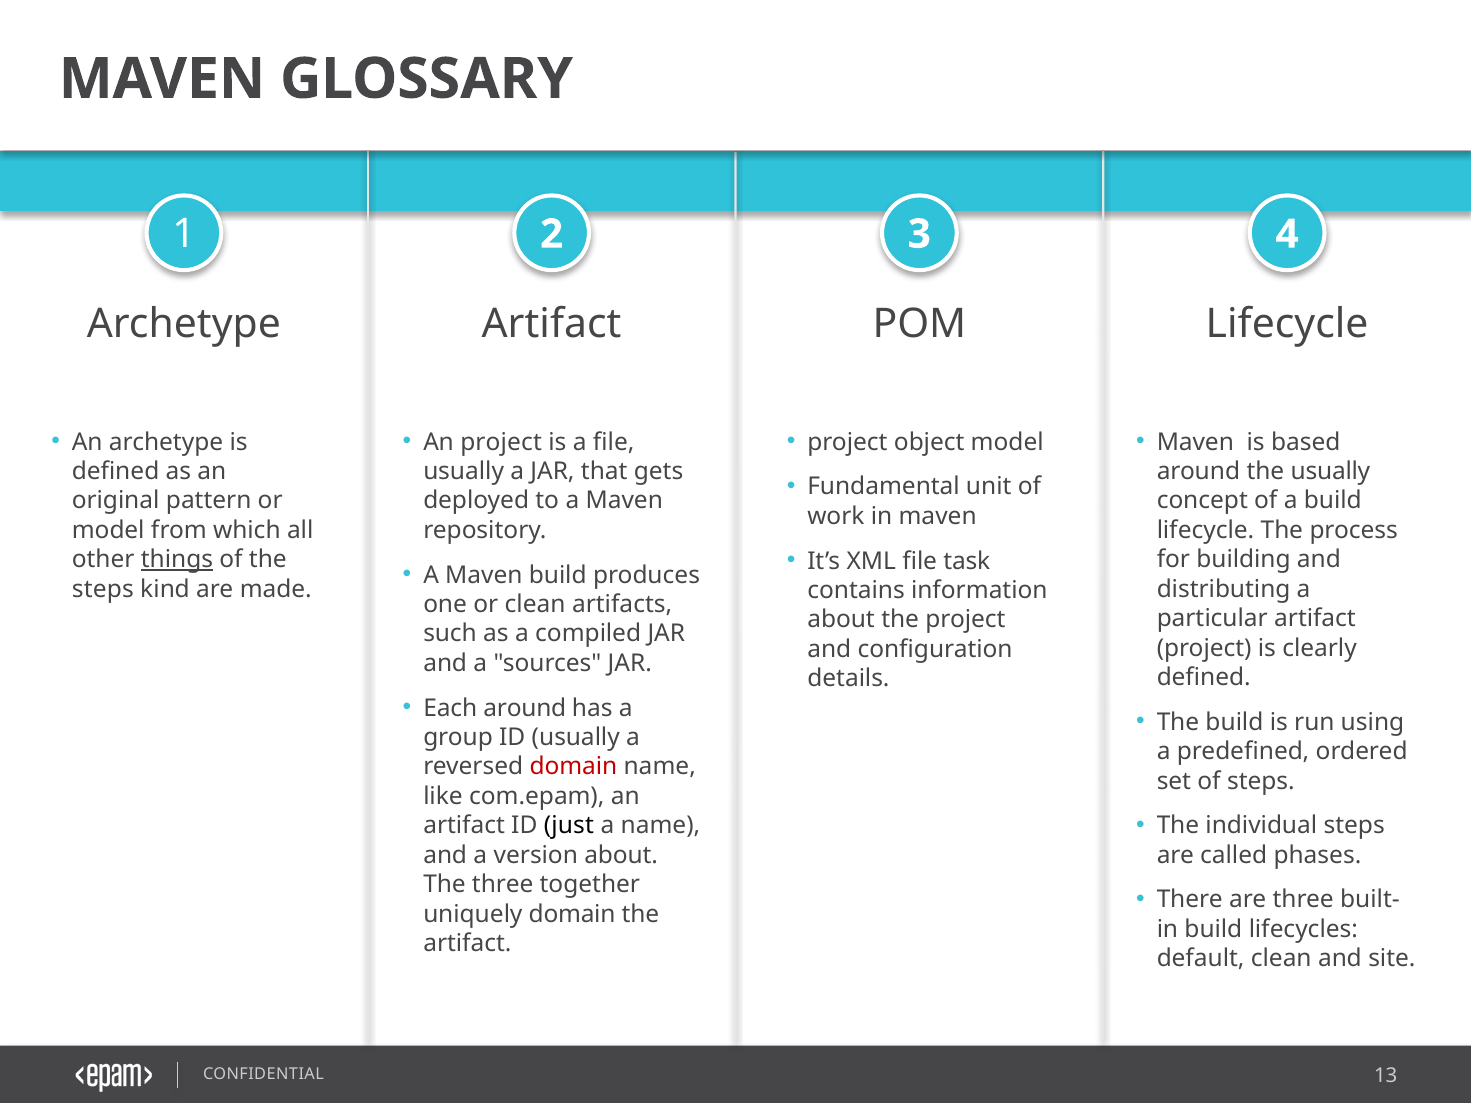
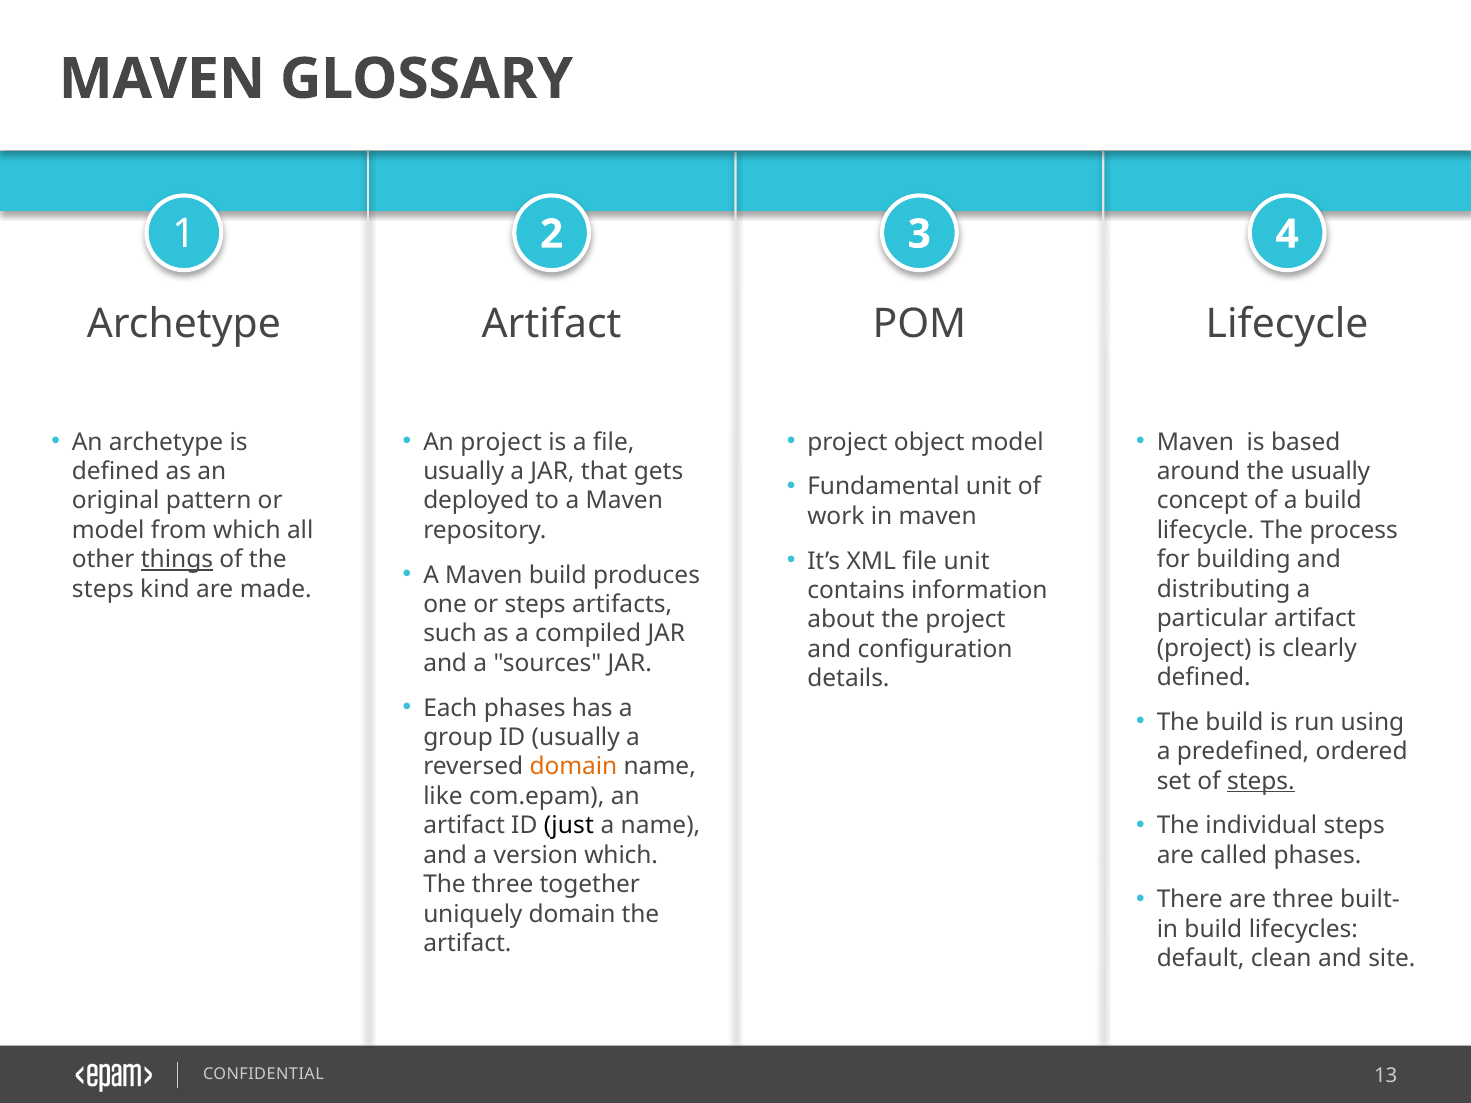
file task: task -> unit (967, 561)
or clean: clean -> steps (535, 605)
Each around: around -> phases (525, 708)
domain colour: red -> orange (573, 767)
steps underline: none -> present (1261, 781)
version about: about -> which (621, 855)
